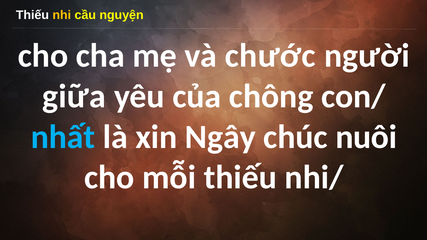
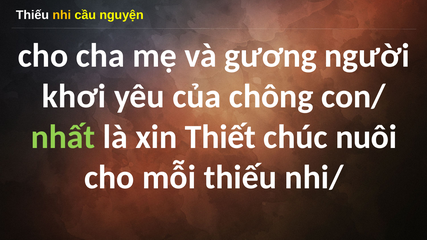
chước: chước -> gương (271, 56)
giữa: giữa -> khơi (74, 96)
nhất colour: light blue -> light green (63, 137)
Ngây: Ngây -> Thiết (220, 137)
